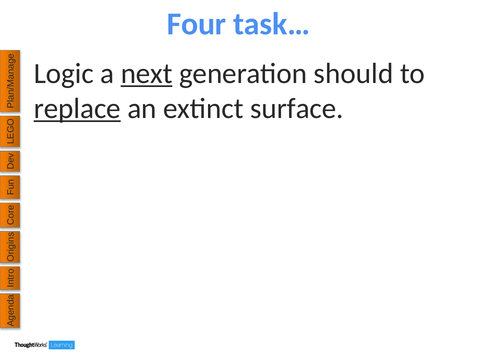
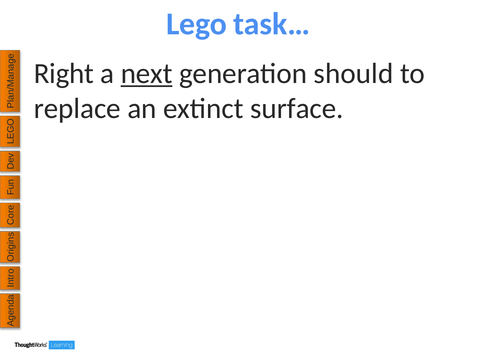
Four: Four -> Lego (197, 24)
Logic: Logic -> Right (64, 74)
replace underline: present -> none (77, 108)
